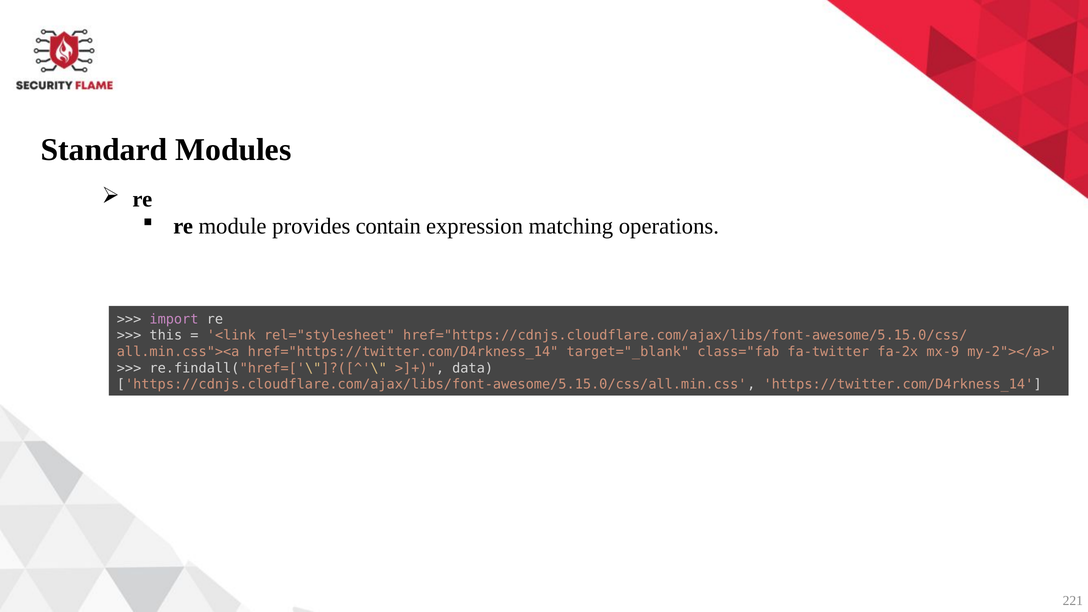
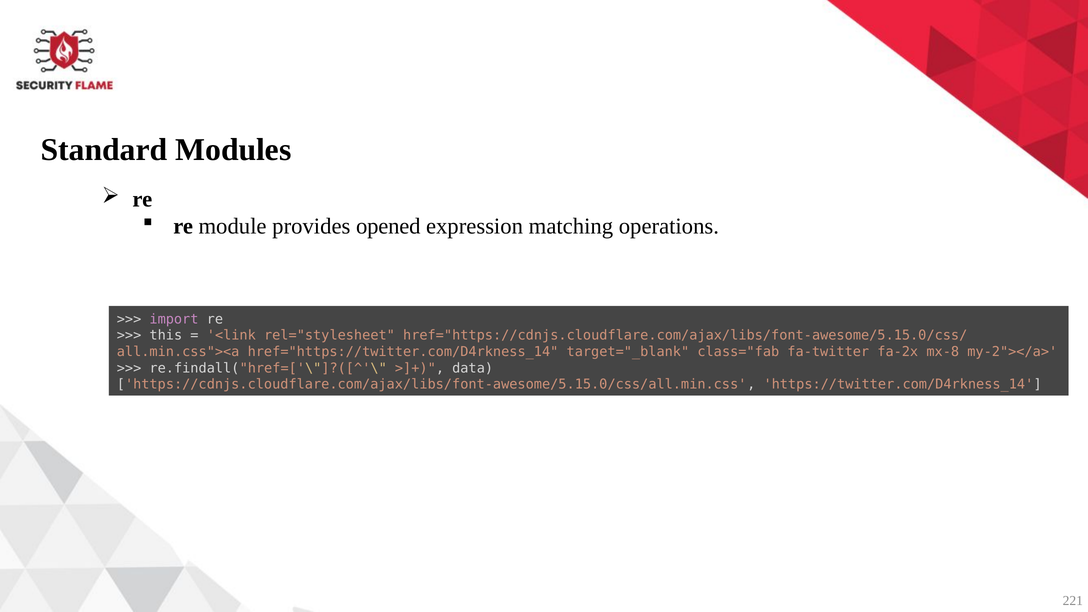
contain: contain -> opened (388, 226)
mx-9: mx-9 -> mx-8 (943, 352)
